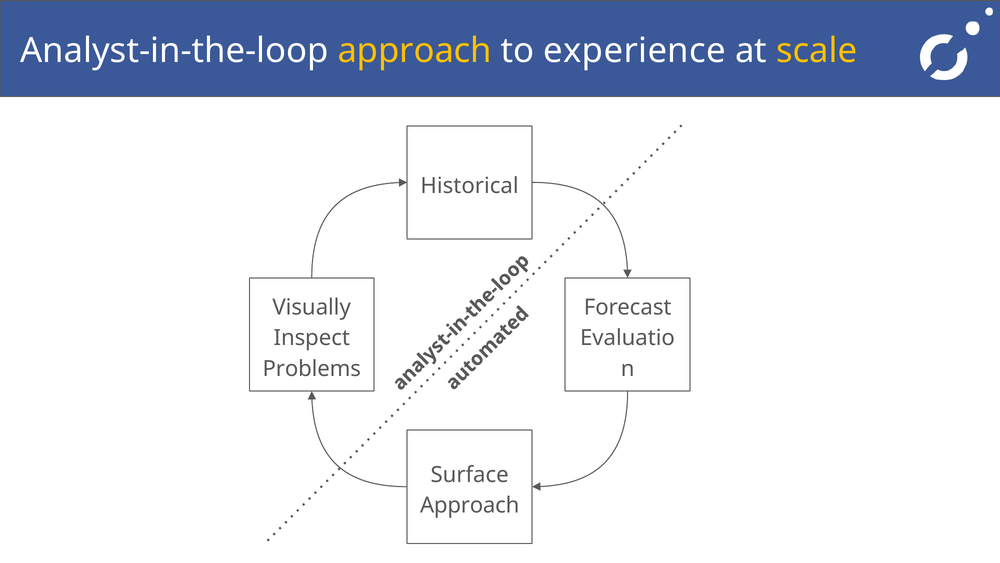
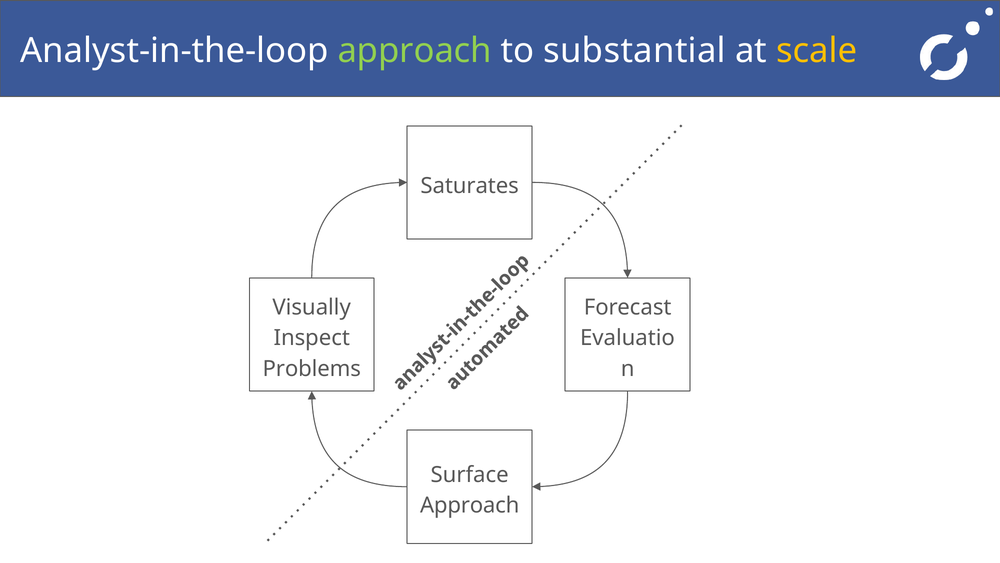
approach colour: yellow -> light green (415, 51)
experience: experience -> substantial (635, 51)
Historical: Historical -> Saturates (470, 186)
